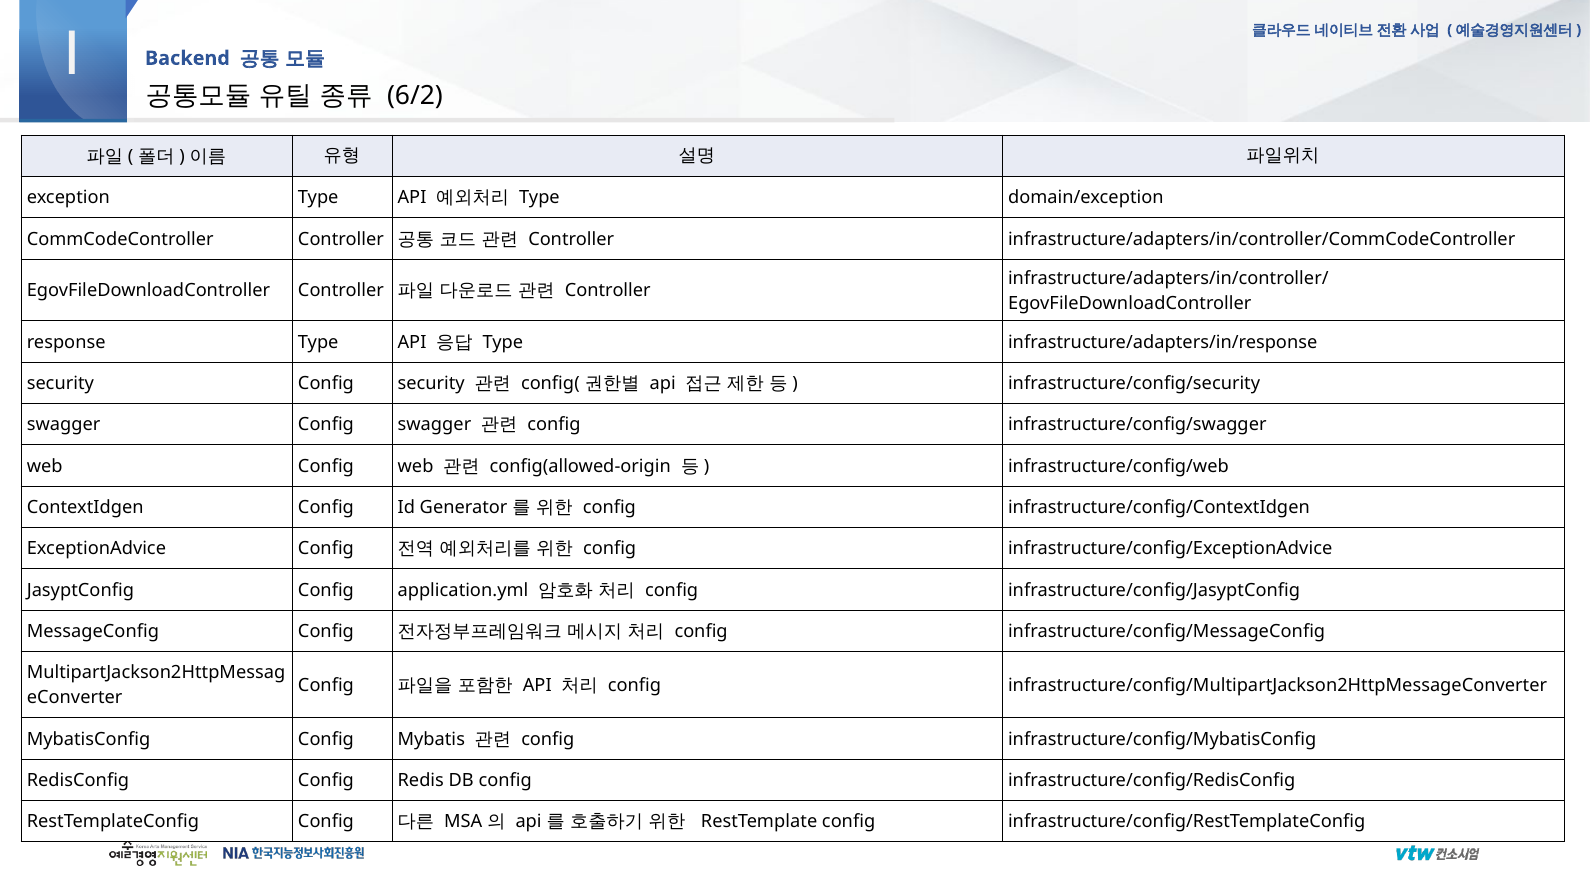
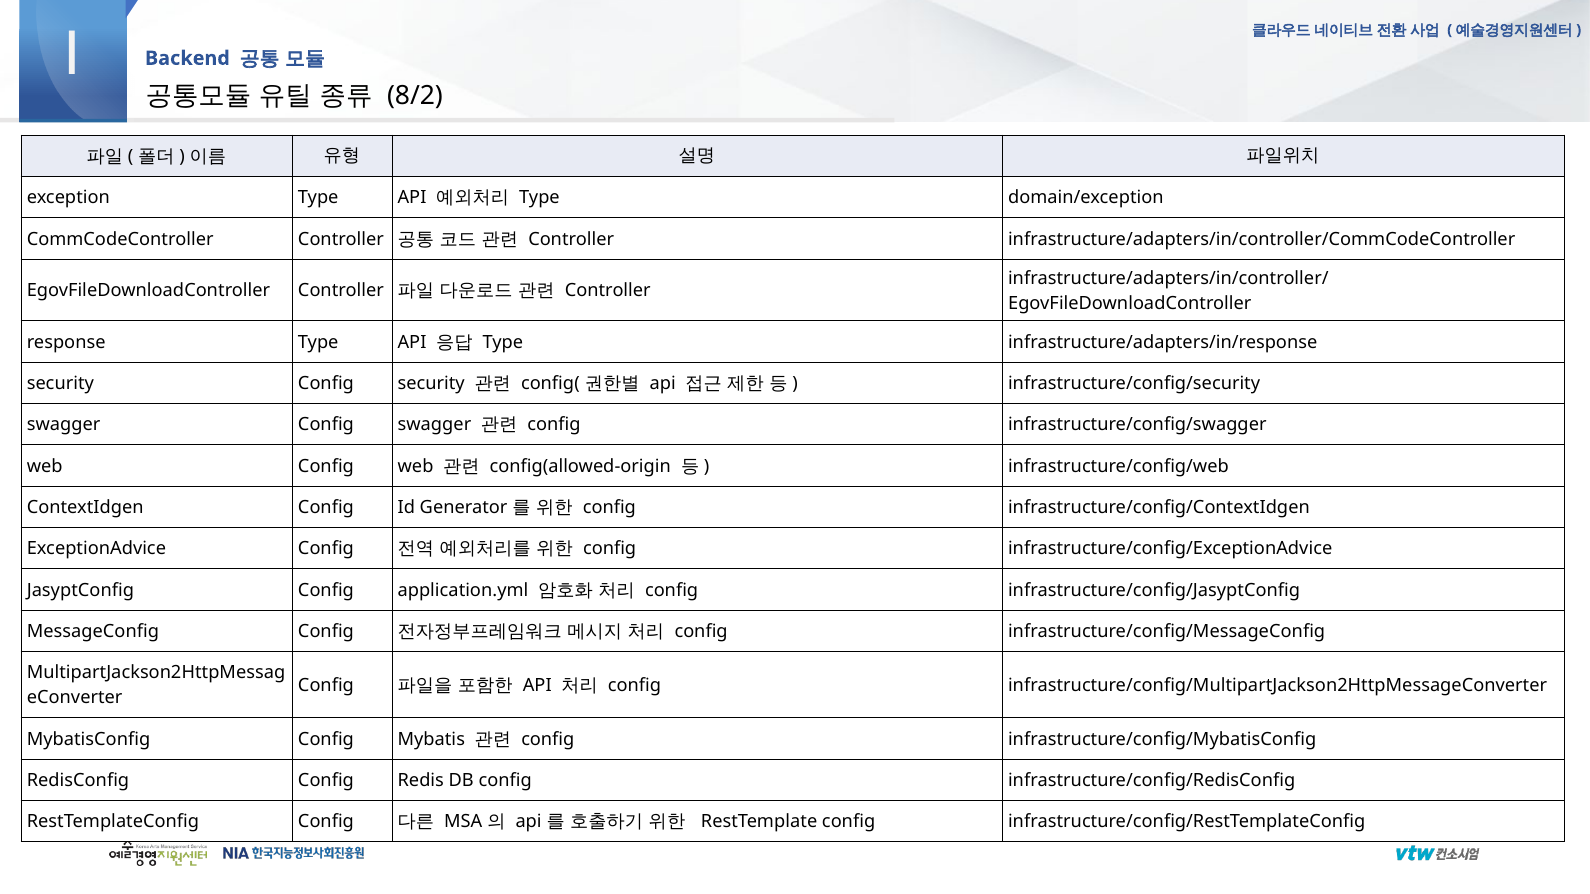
6/2: 6/2 -> 8/2 (415, 96)
